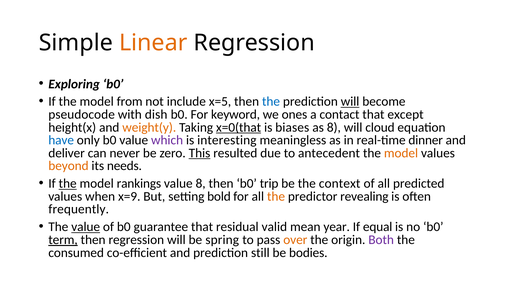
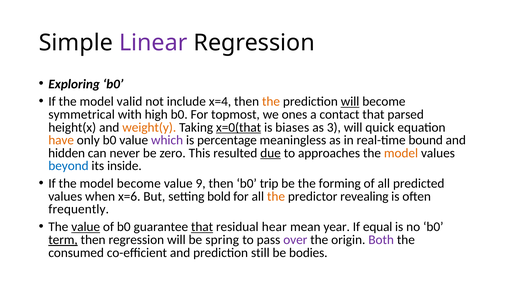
Linear colour: orange -> purple (153, 43)
from: from -> valid (130, 102)
x=5: x=5 -> x=4 (220, 102)
the colour: blue -> orange (271, 102)
pseudocode: pseudocode -> symmetrical (82, 115)
dish: dish -> high (156, 115)
keyword: keyword -> topmost (235, 115)
except: except -> parsed (406, 115)
as 8: 8 -> 3 (334, 127)
cloud: cloud -> quick (380, 127)
have colour: blue -> orange (61, 140)
interesting: interesting -> percentage (227, 140)
dinner: dinner -> bound (426, 140)
deliver: deliver -> hidden (67, 153)
This underline: present -> none (200, 153)
due underline: none -> present (271, 153)
antecedent: antecedent -> approaches (329, 153)
beyond colour: orange -> blue (68, 166)
needs: needs -> inside (124, 166)
the underline: present -> none (68, 184)
model rankings: rankings -> become (139, 184)
value 8: 8 -> 9 (201, 184)
context: context -> forming (340, 184)
x=9: x=9 -> x=6 (129, 197)
that underline: none -> present (202, 227)
valid: valid -> hear (274, 227)
over colour: orange -> purple (295, 240)
